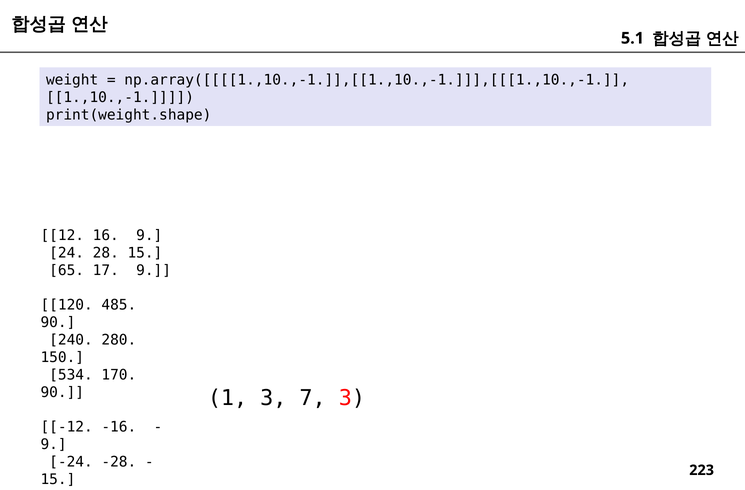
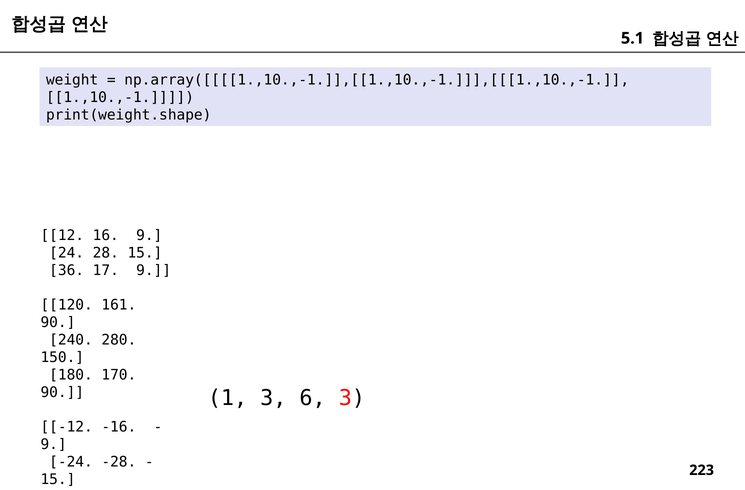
65: 65 -> 36 (67, 270)
485: 485 -> 161 (119, 305)
534: 534 -> 180 (71, 374)
7: 7 -> 6 (313, 398)
